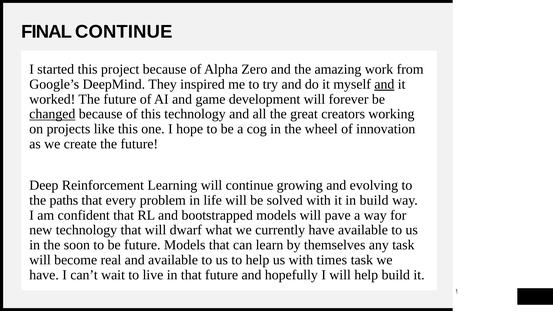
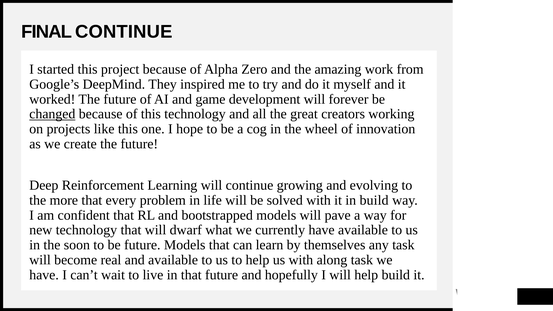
and underline: present -> none (384, 84)
paths: paths -> more (64, 200)
times: times -> along (332, 260)
